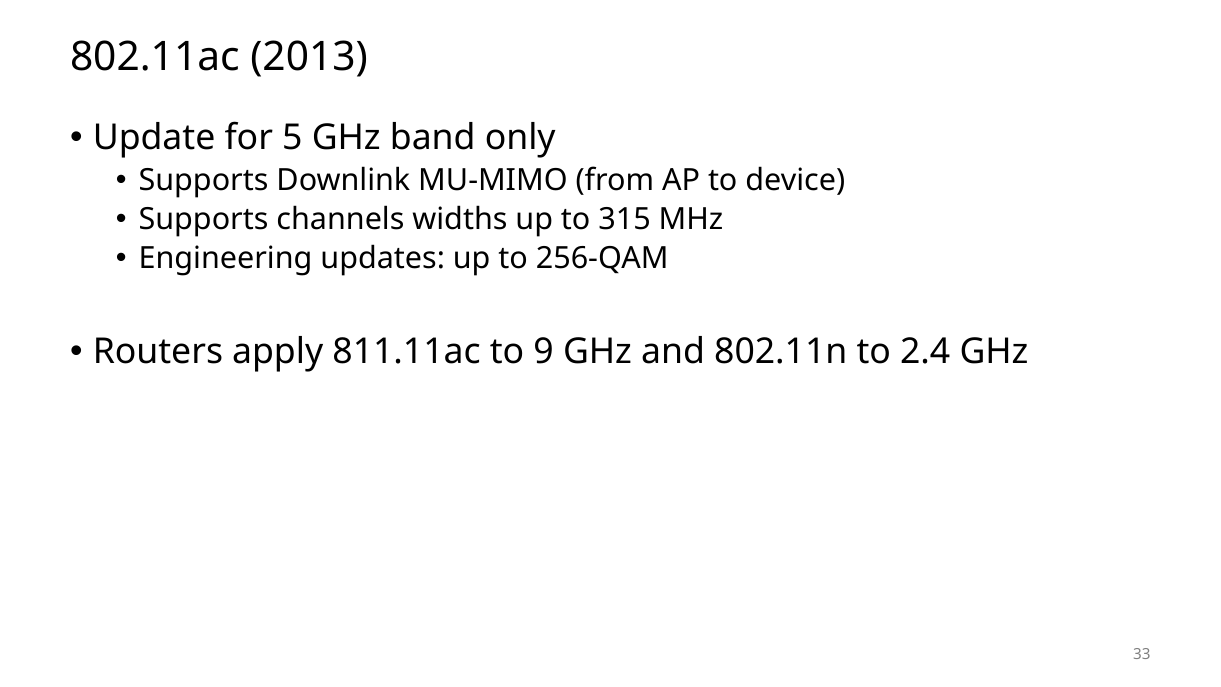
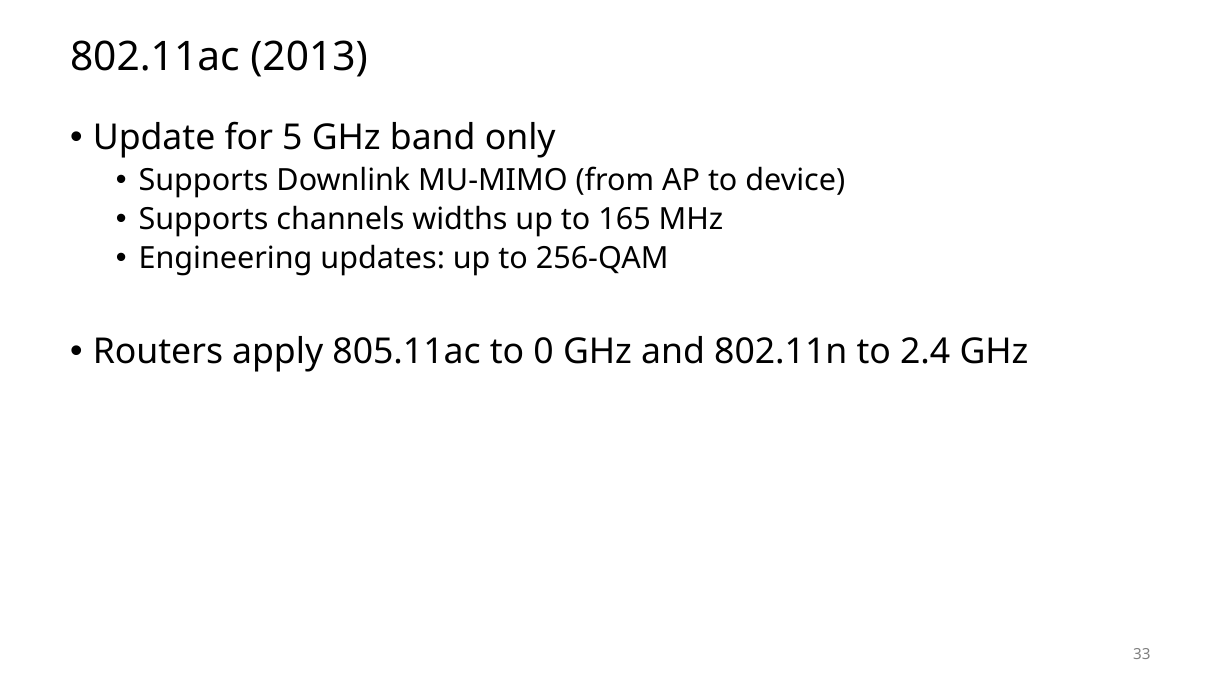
315: 315 -> 165 (625, 219)
811.11ac: 811.11ac -> 805.11ac (407, 352)
9: 9 -> 0 (544, 352)
